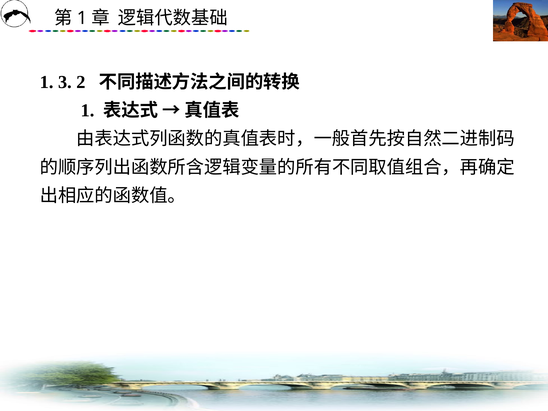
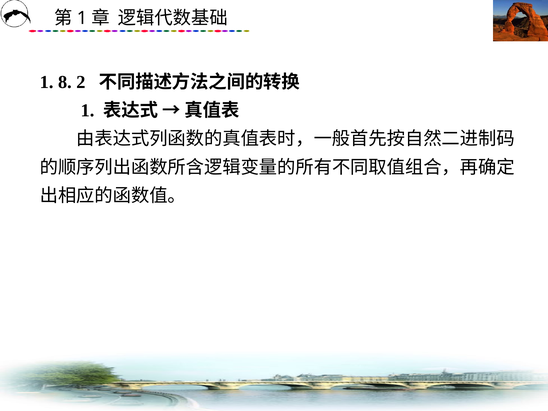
3: 3 -> 8 (65, 82)
